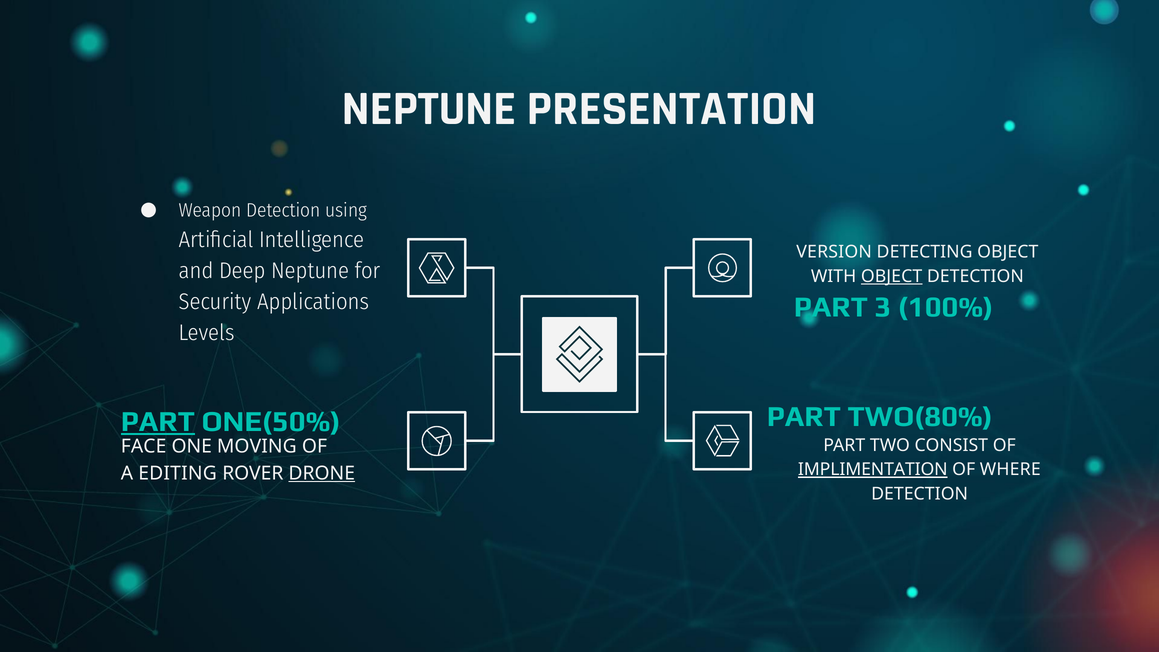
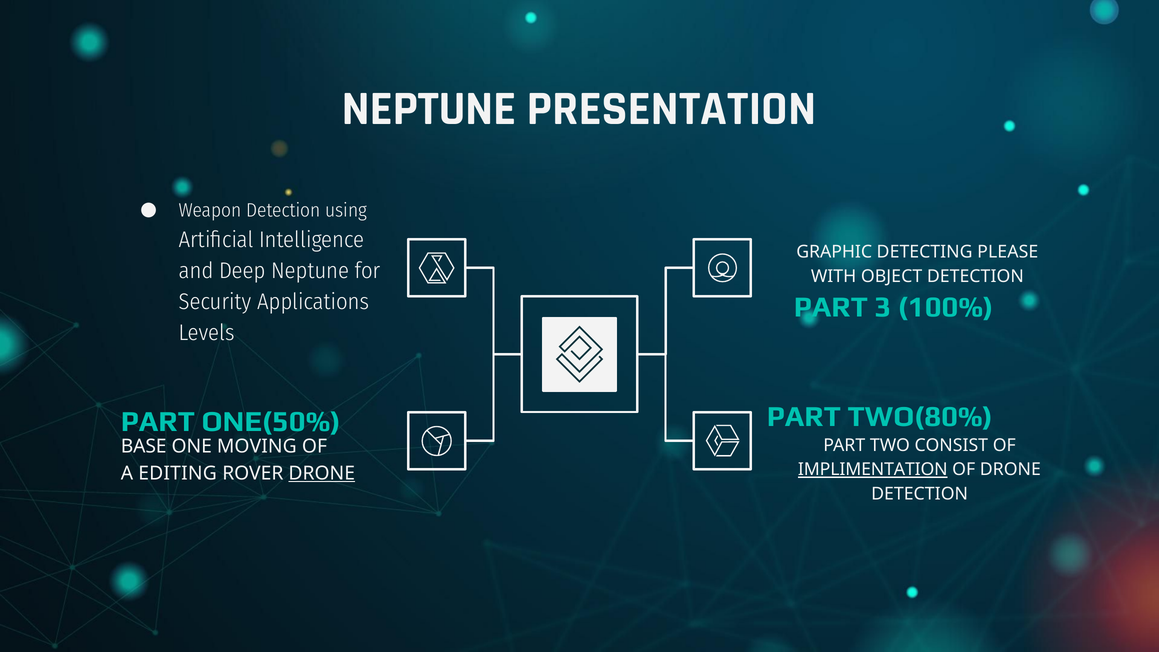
VERSION: VERSION -> GRAPHIC (834, 252)
DETECTING OBJECT: OBJECT -> PLEASE (1008, 252)
OBJECT underline: present -> none (892, 276)
PART underline: present -> none (158, 422)
FACE: FACE -> BASE (144, 447)
OF WHERE: WHERE -> DRONE (1010, 470)
